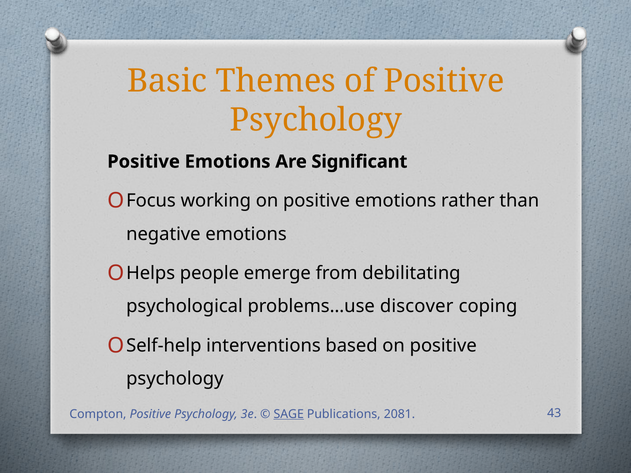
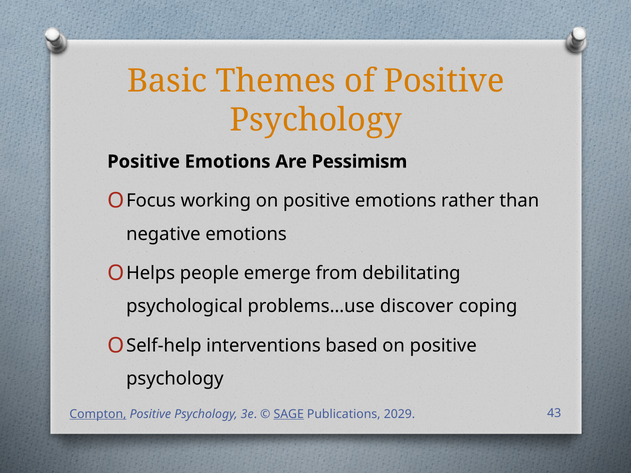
Significant: Significant -> Pessimism (359, 162)
Compton underline: none -> present (98, 414)
2081: 2081 -> 2029 (399, 414)
